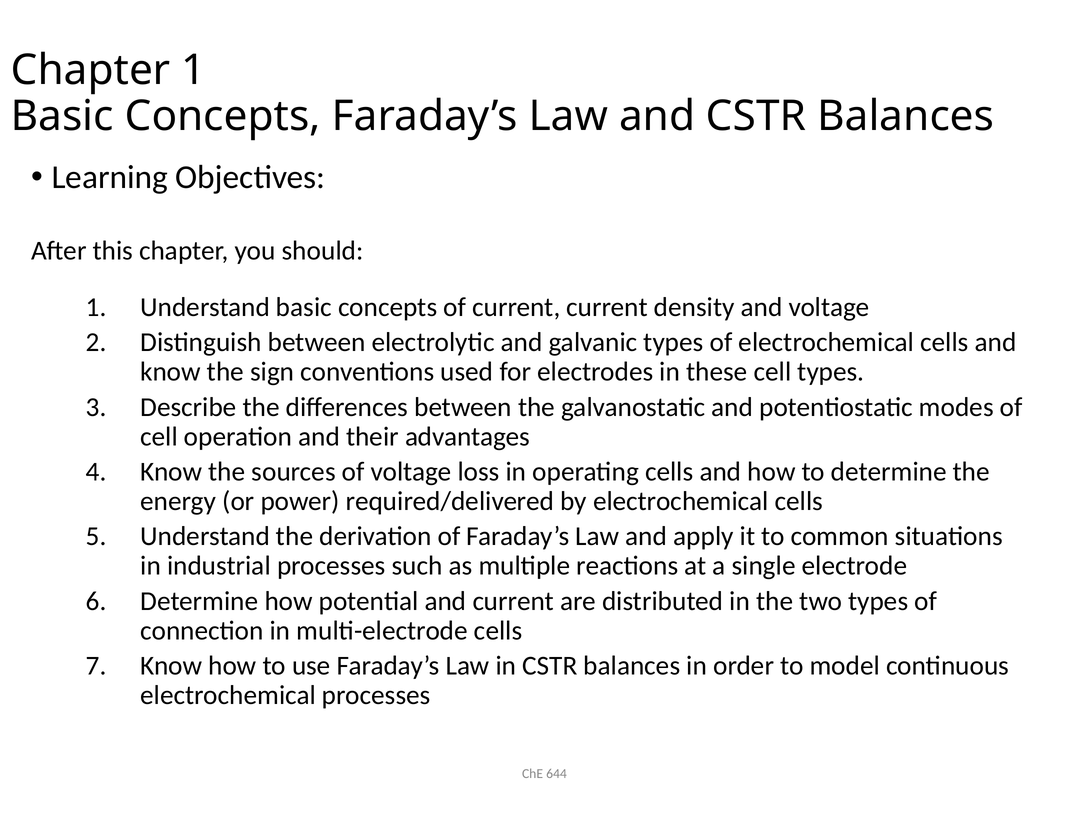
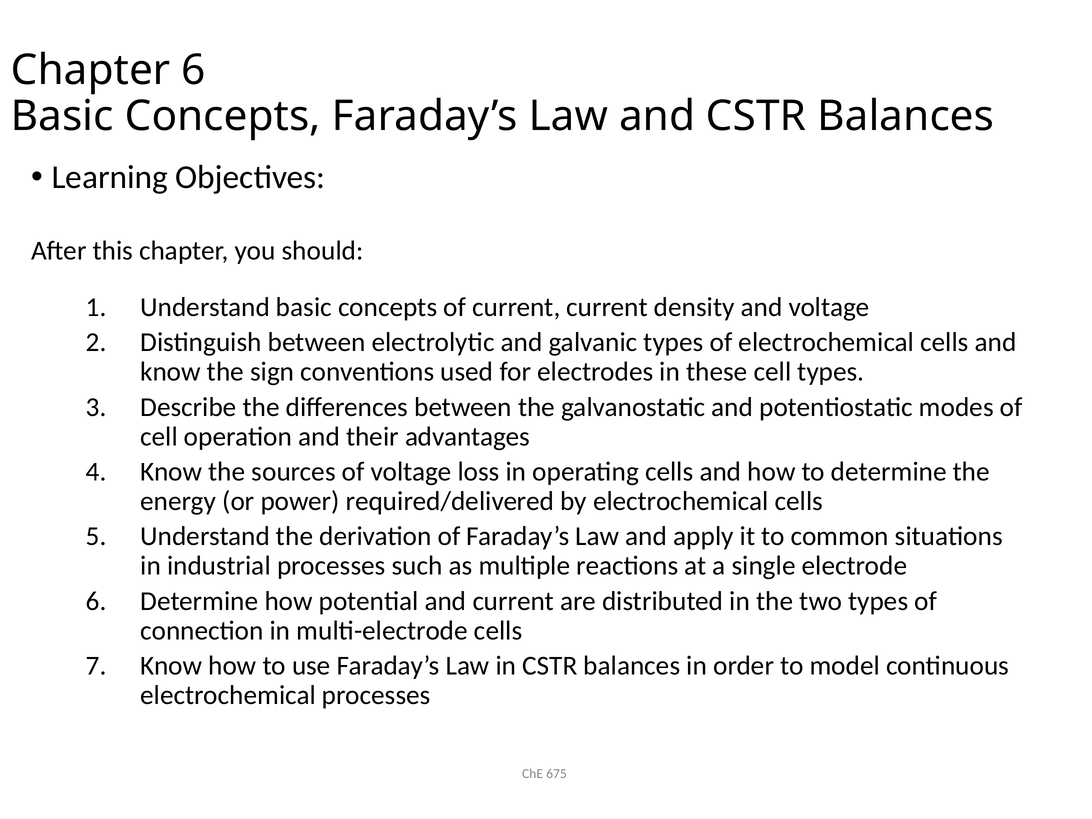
Chapter 1: 1 -> 6 (194, 70)
644: 644 -> 675 (557, 774)
